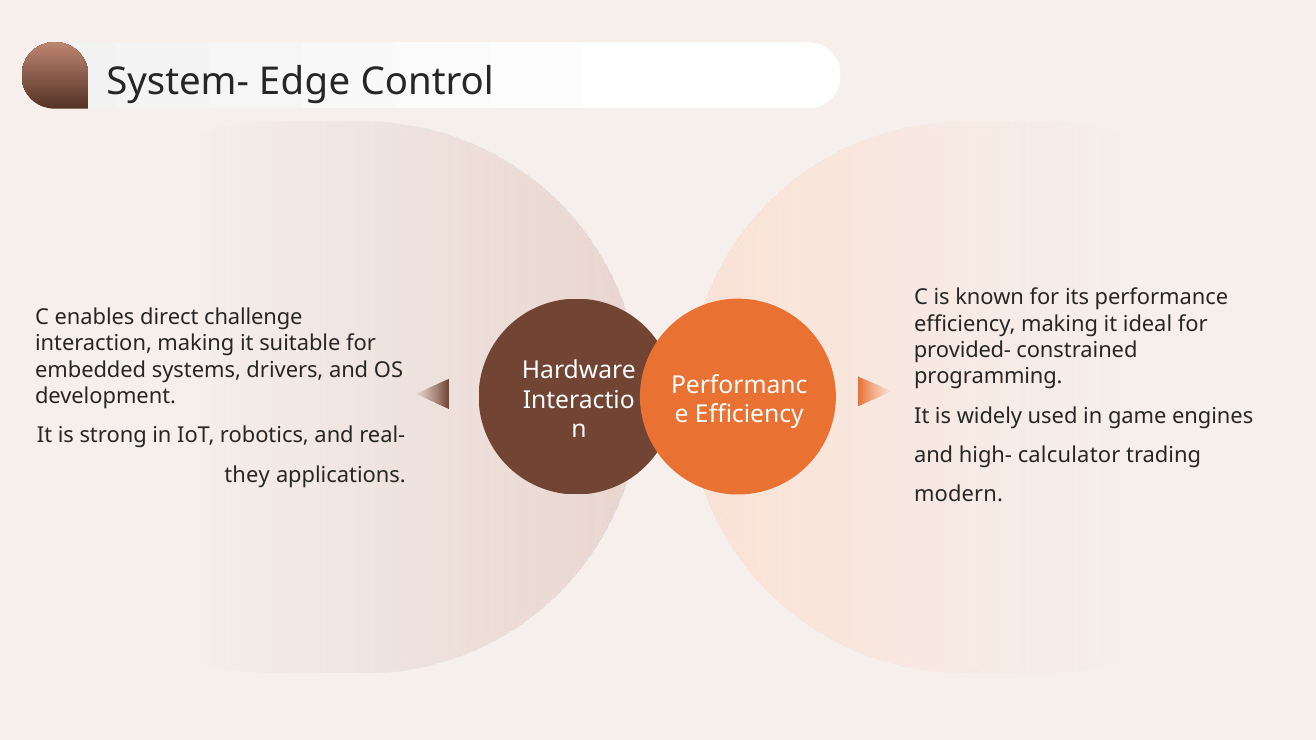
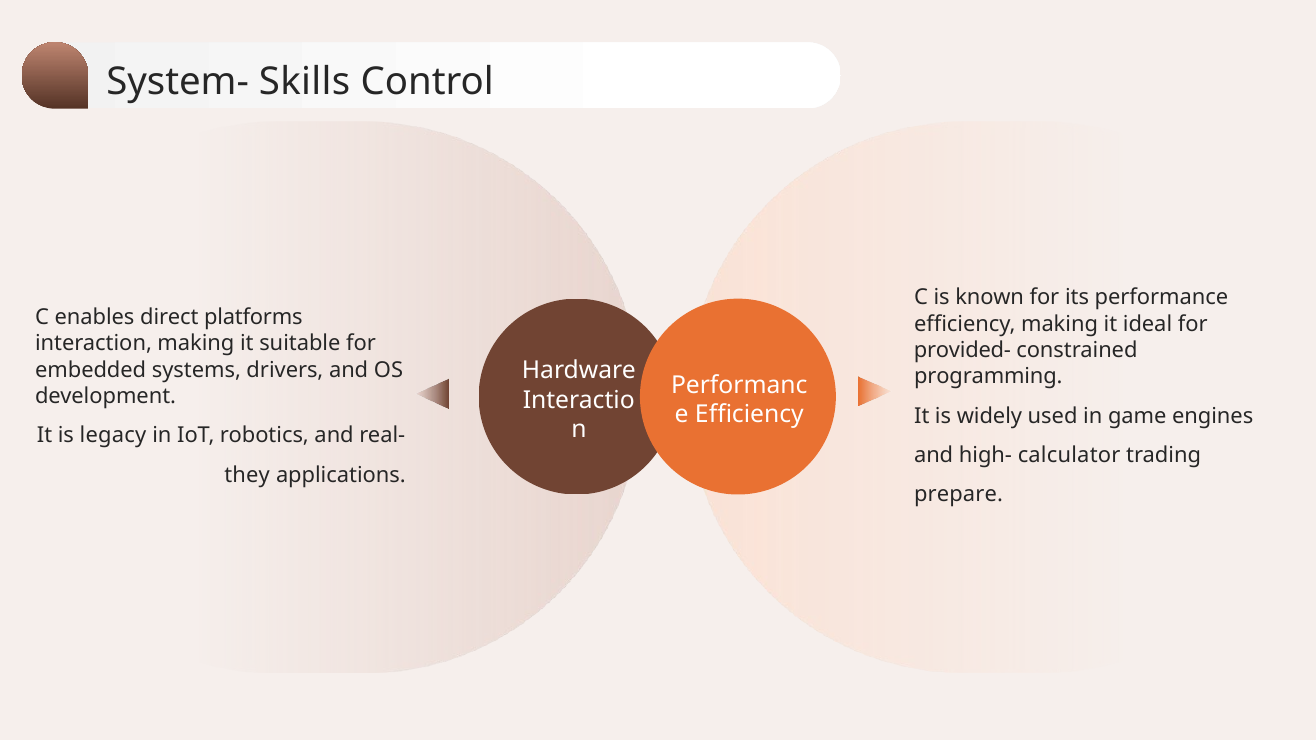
Edge: Edge -> Skills (305, 82)
challenge: challenge -> platforms (253, 317)
strong: strong -> legacy (113, 436)
modern: modern -> prepare (959, 495)
